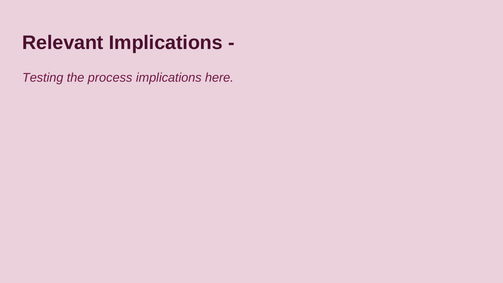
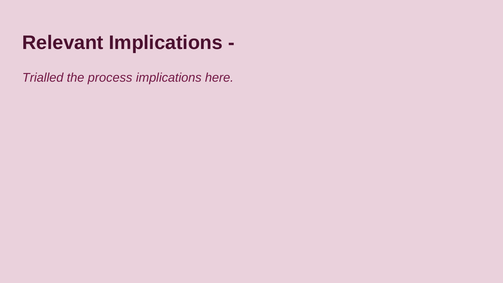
Testing: Testing -> Trialled (43, 78)
